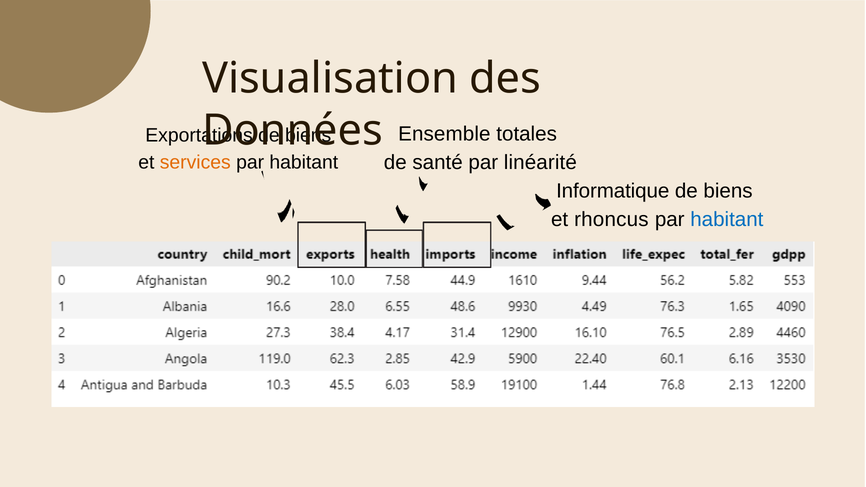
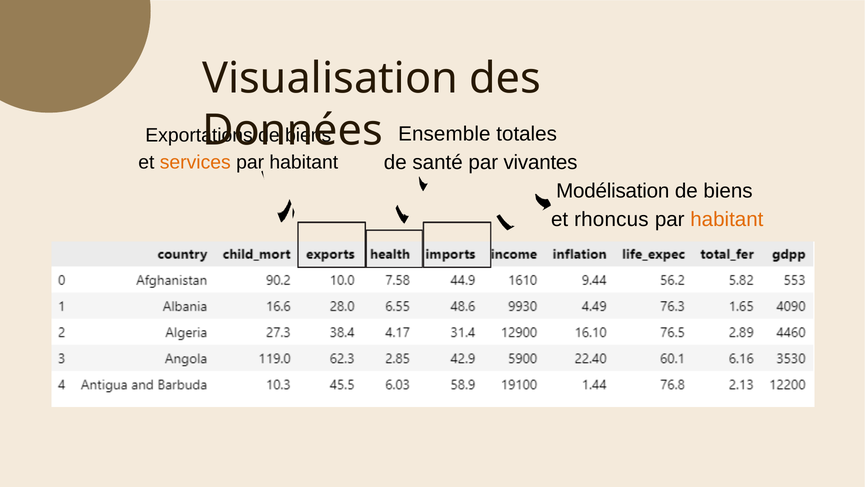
linéarité: linéarité -> vivantes (541, 163)
Informatique: Informatique -> Modélisation (613, 191)
habitant colour: blue -> orange (727, 220)
